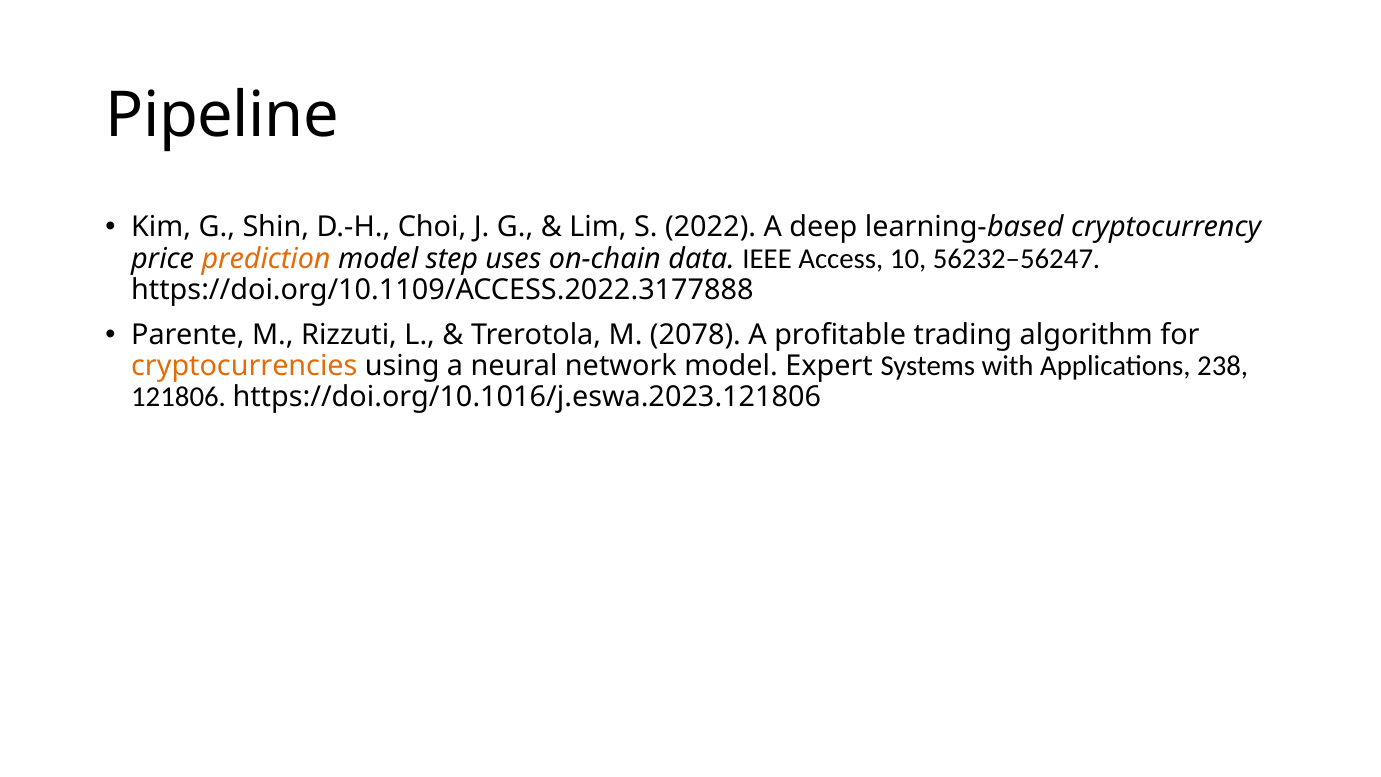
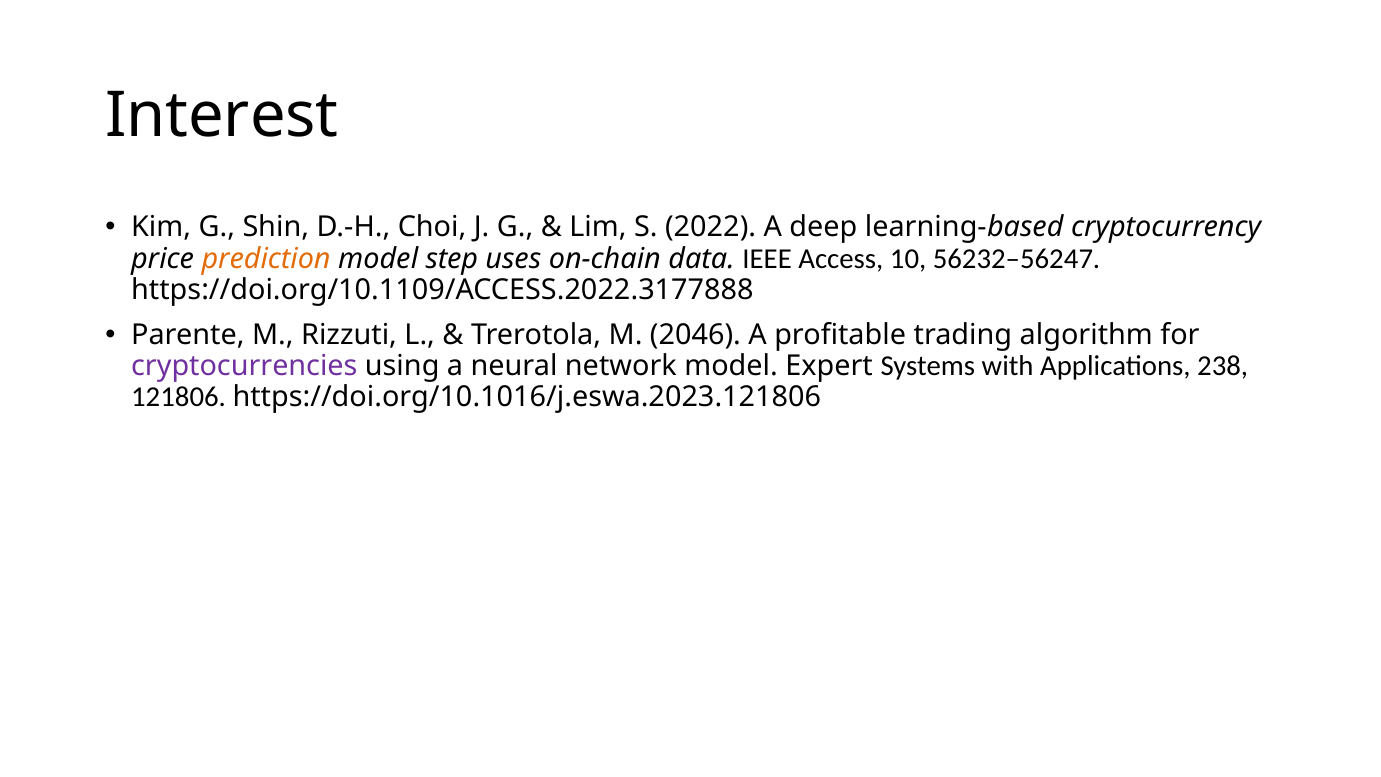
Pipeline: Pipeline -> Interest (222, 116)
2078: 2078 -> 2046 (695, 335)
cryptocurrencies colour: orange -> purple (244, 366)
